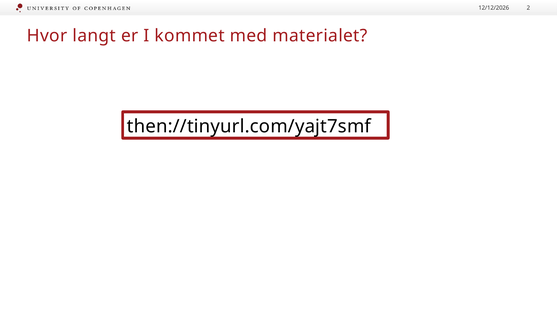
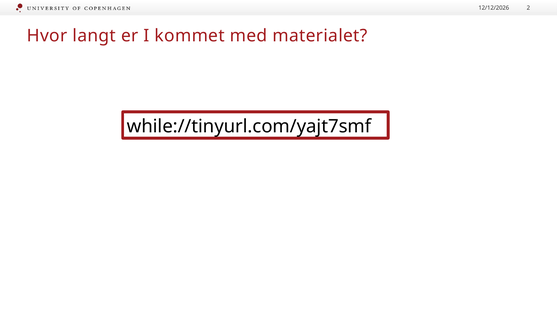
then://tinyurl.com/yajt7smf: then://tinyurl.com/yajt7smf -> while://tinyurl.com/yajt7smf (249, 126)
